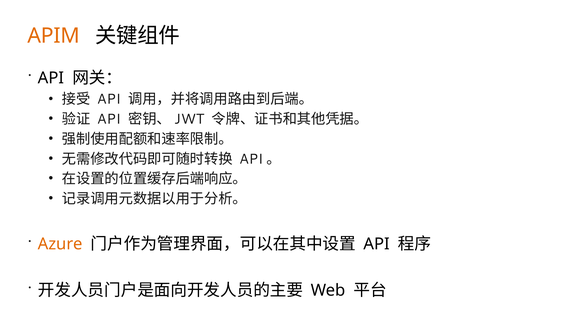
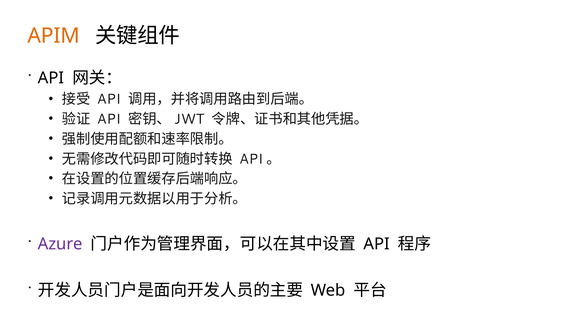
Azure colour: orange -> purple (60, 244)
